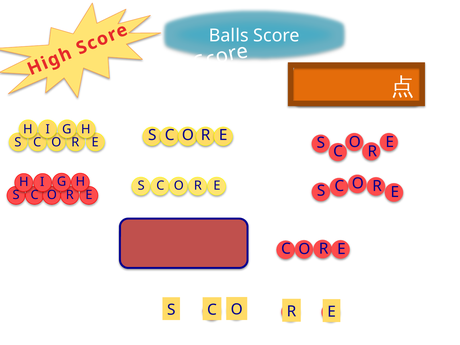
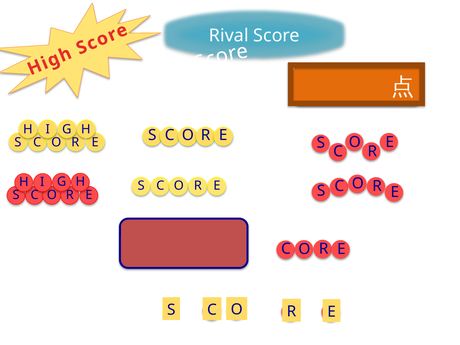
Balls: Balls -> Rival (229, 36)
